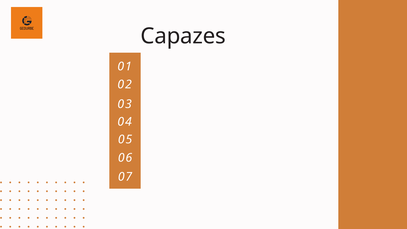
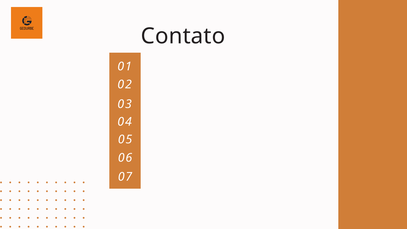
Capazes: Capazes -> Contato (183, 36)
